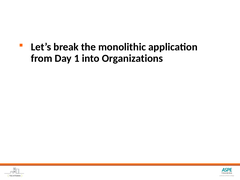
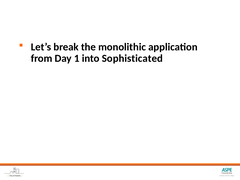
Organizations: Organizations -> Sophisticated (132, 58)
